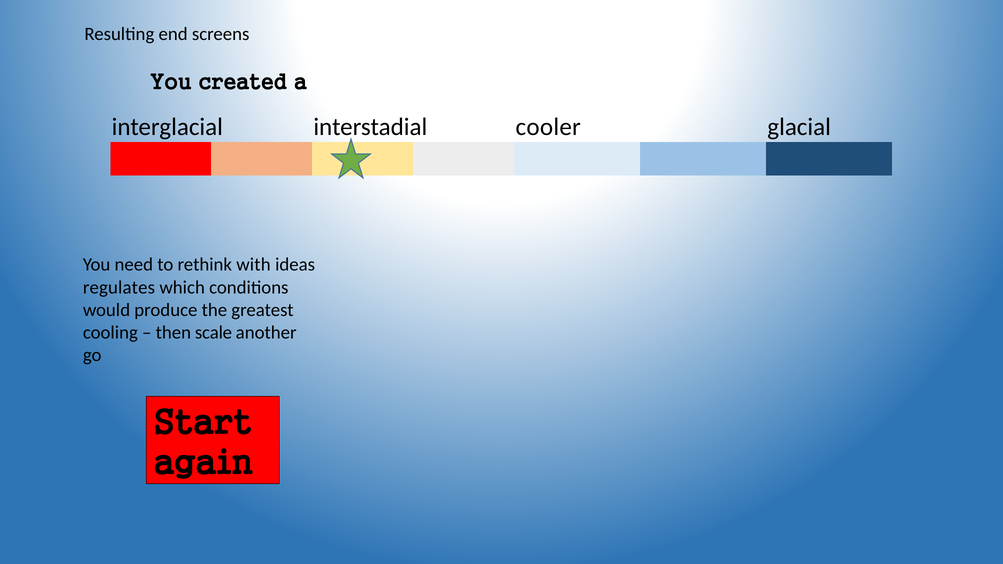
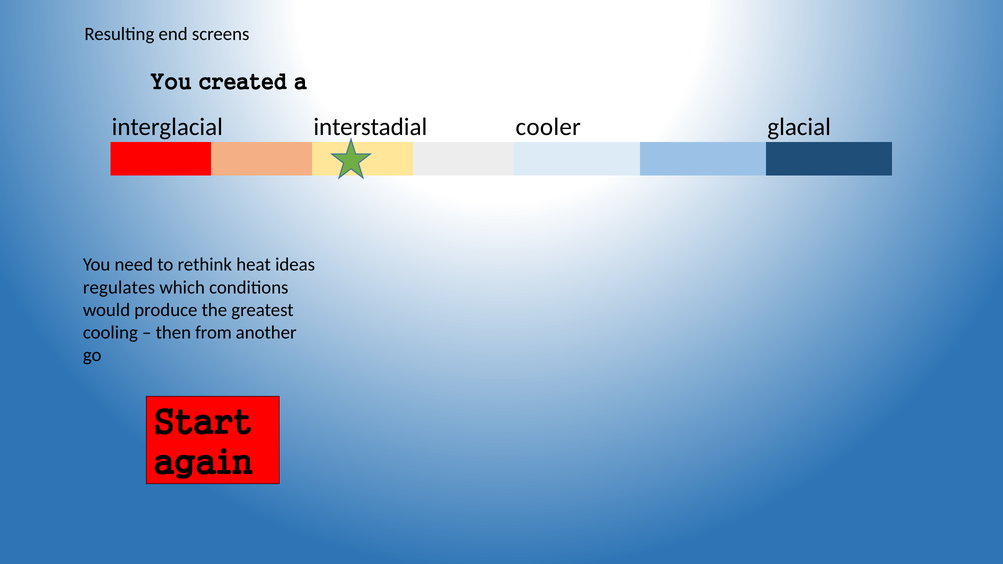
with: with -> heat (254, 265)
scale: scale -> from (213, 333)
